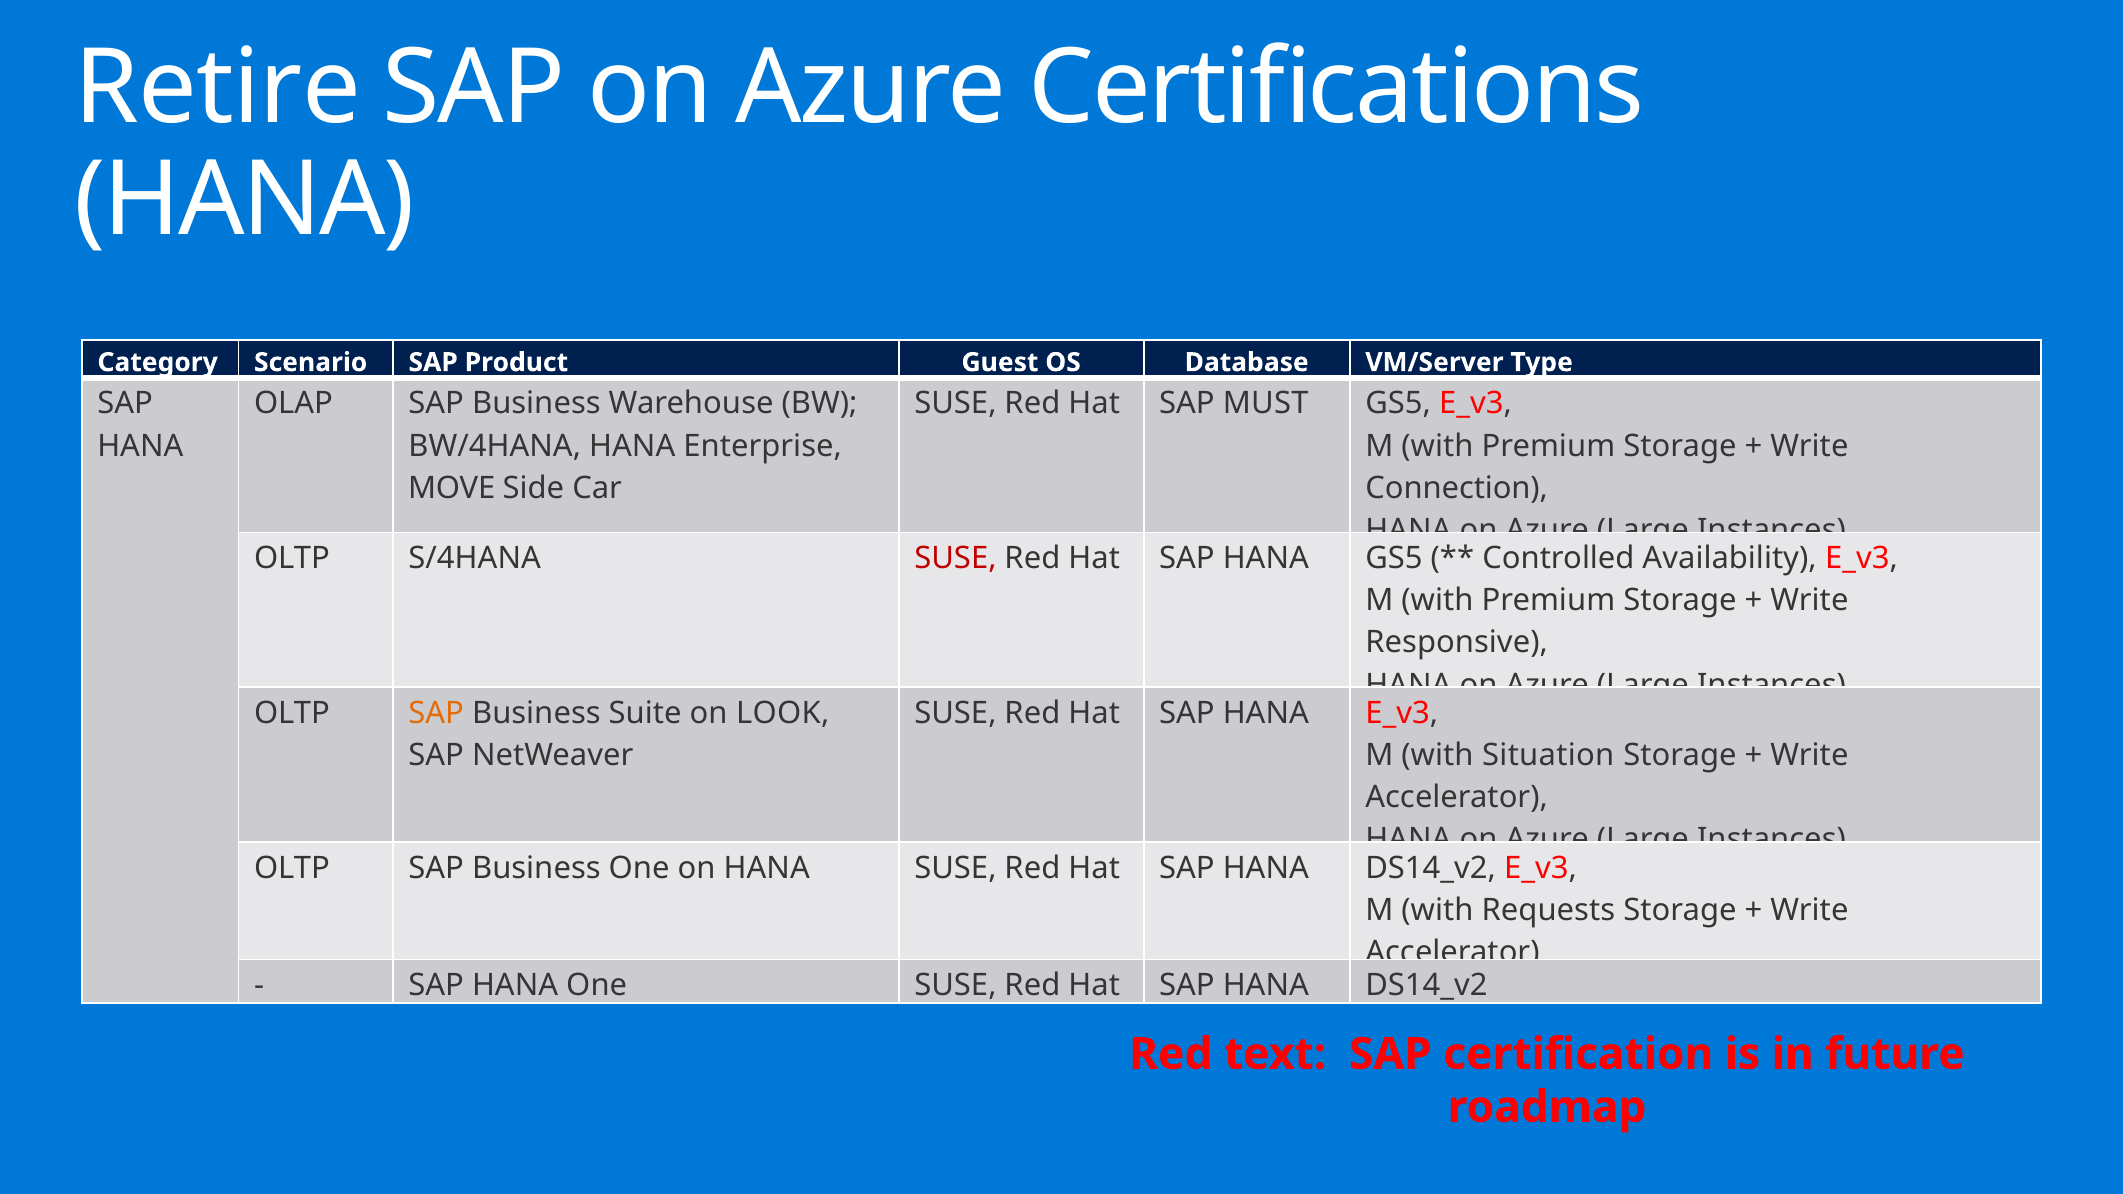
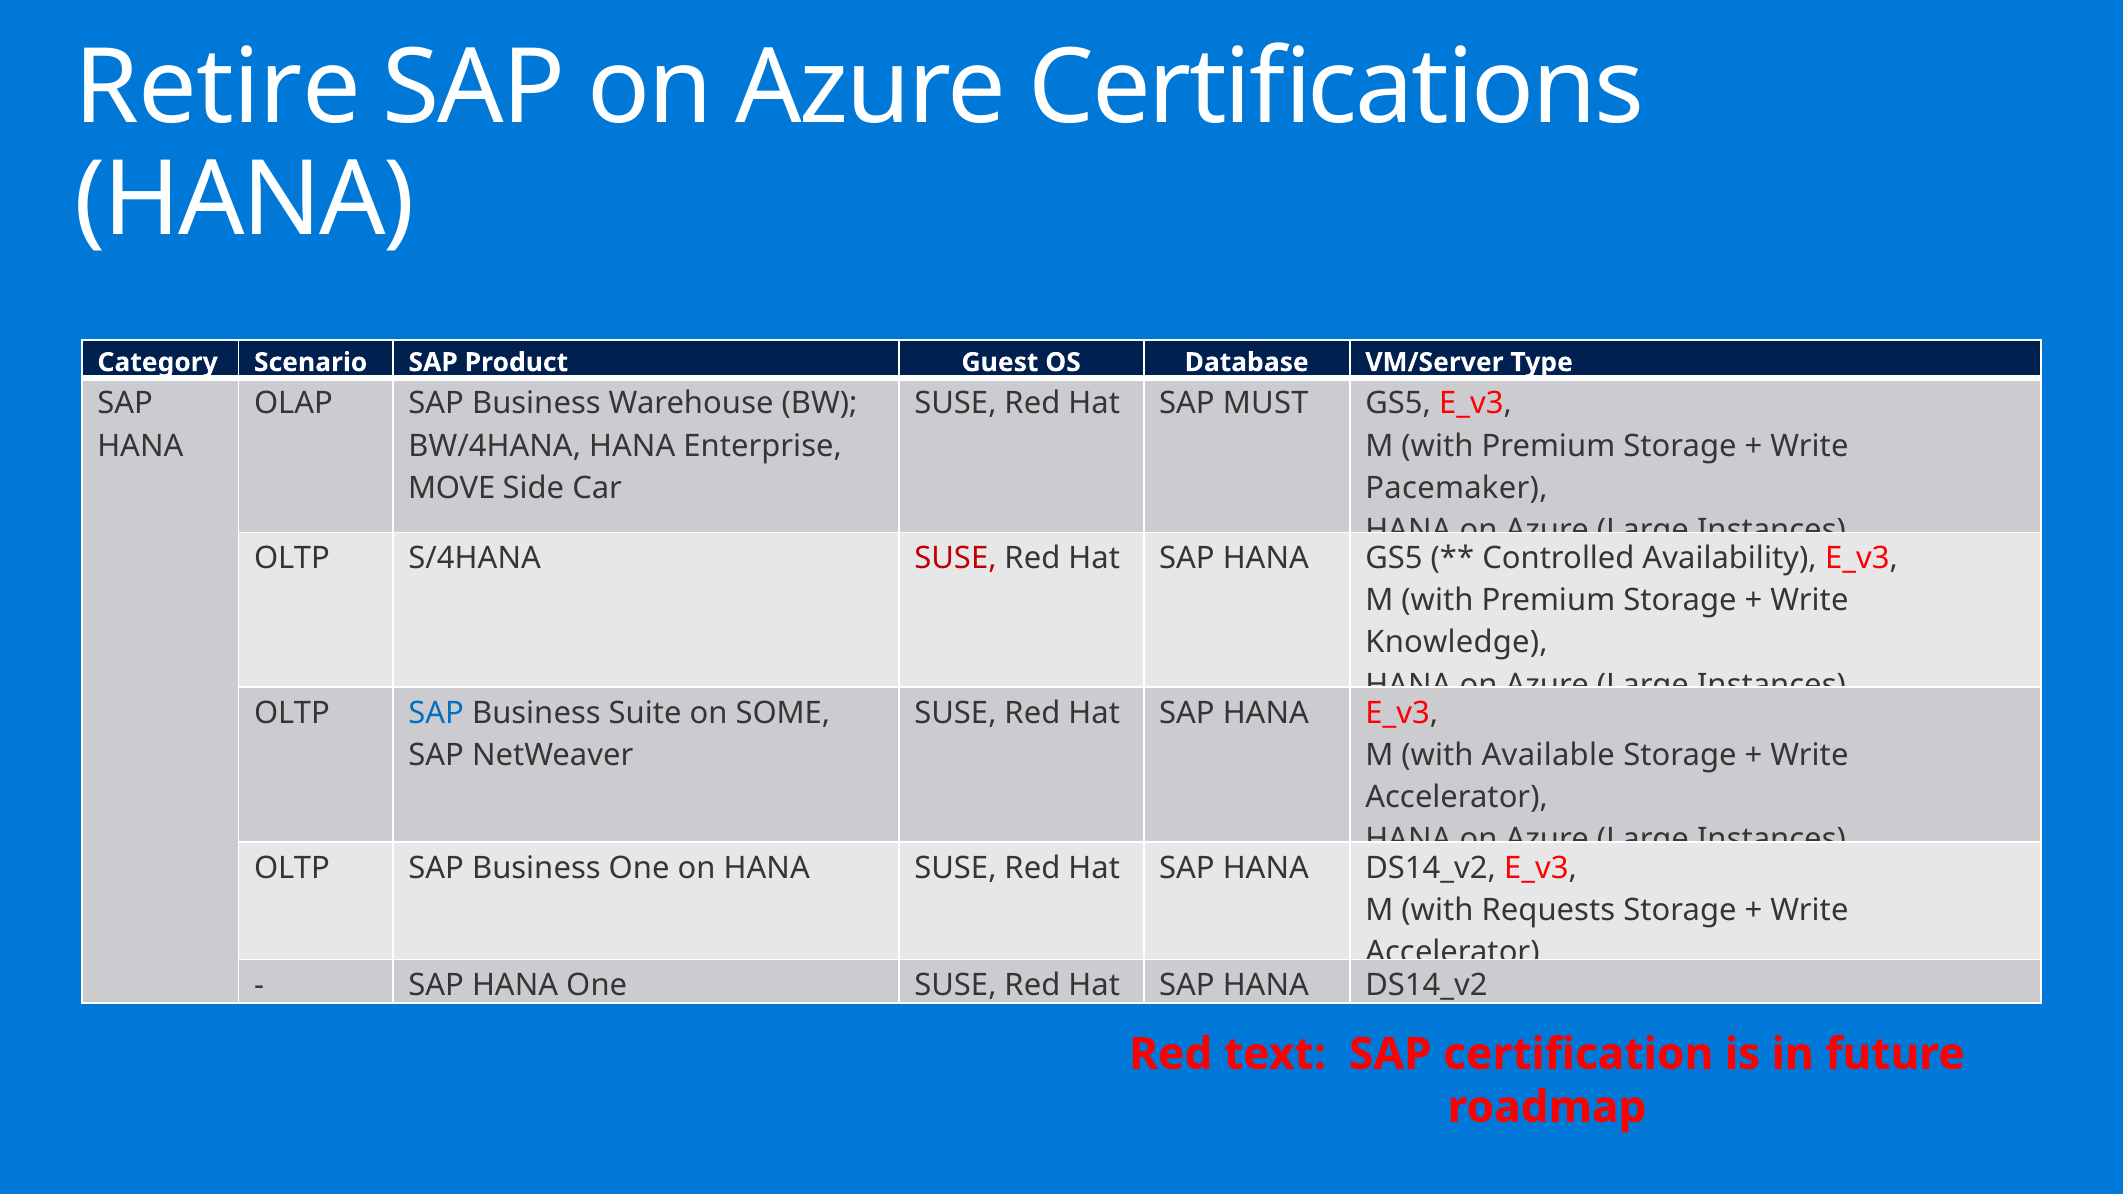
Connection: Connection -> Pacemaker (1456, 488)
Responsive: Responsive -> Knowledge (1457, 643)
SAP colour: orange -> blue (436, 713)
LOOK: LOOK -> SOME (783, 713)
Situation: Situation -> Available (1548, 755)
